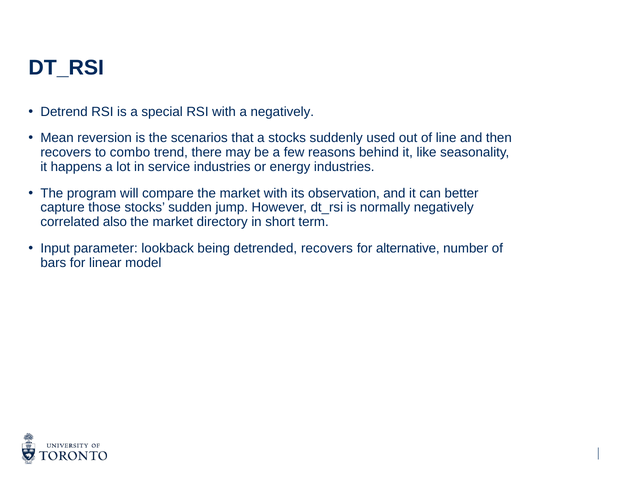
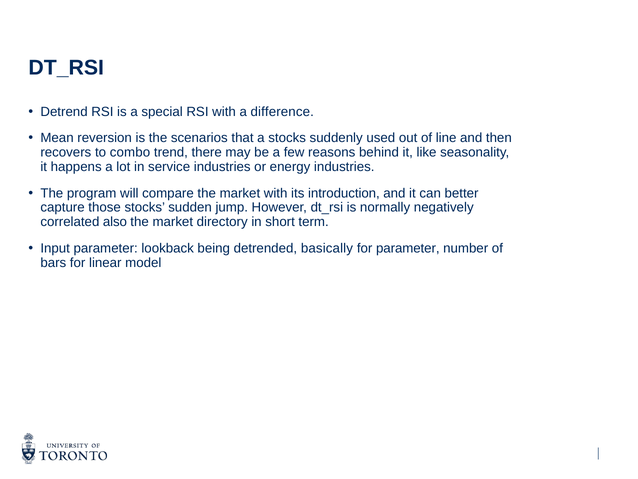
a negatively: negatively -> difference (282, 112)
observation: observation -> introduction (344, 193)
detrended recovers: recovers -> basically (327, 248)
for alternative: alternative -> parameter (408, 248)
